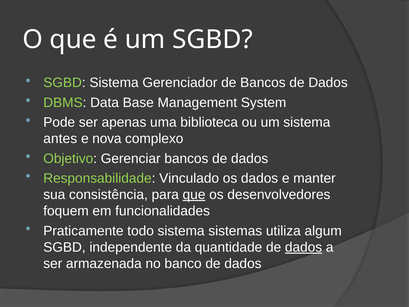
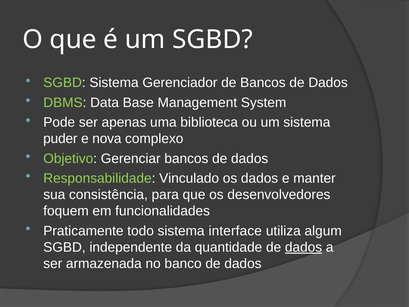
antes: antes -> puder (60, 139)
que underline: present -> none (194, 195)
sistemas: sistemas -> interface (235, 231)
